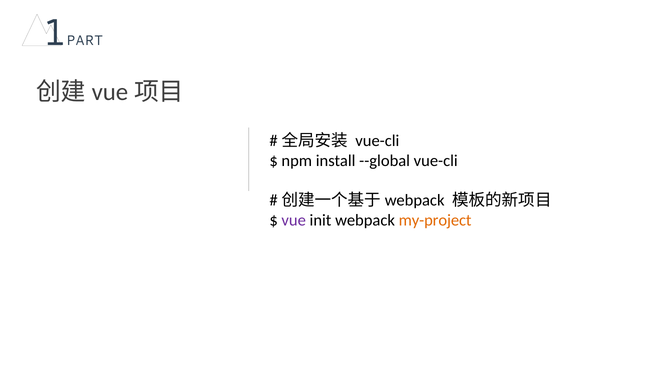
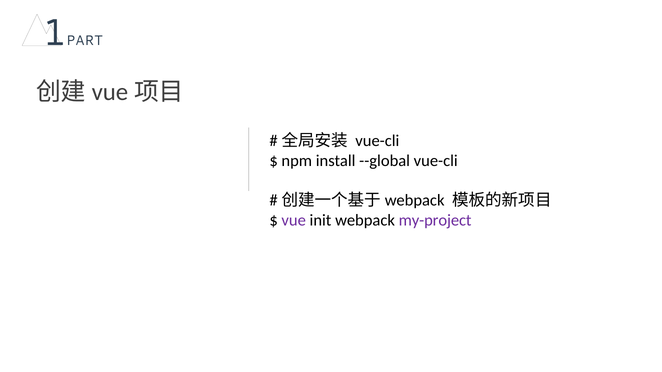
my-project colour: orange -> purple (435, 221)
